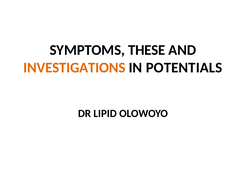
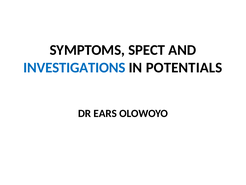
THESE: THESE -> SPECT (147, 50)
INVESTIGATIONS colour: orange -> blue (74, 67)
LIPID: LIPID -> EARS (105, 113)
